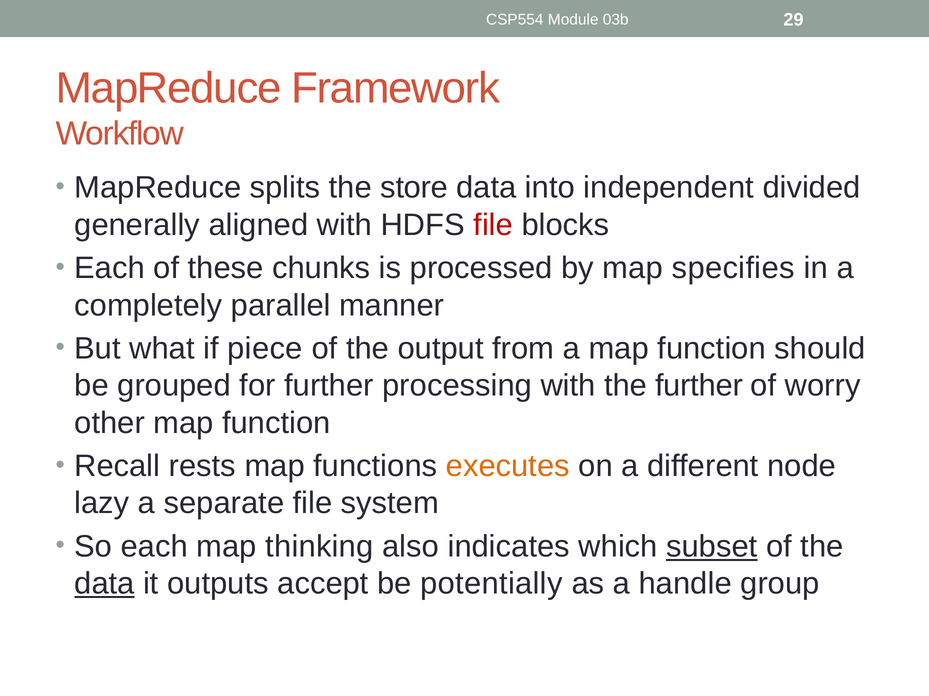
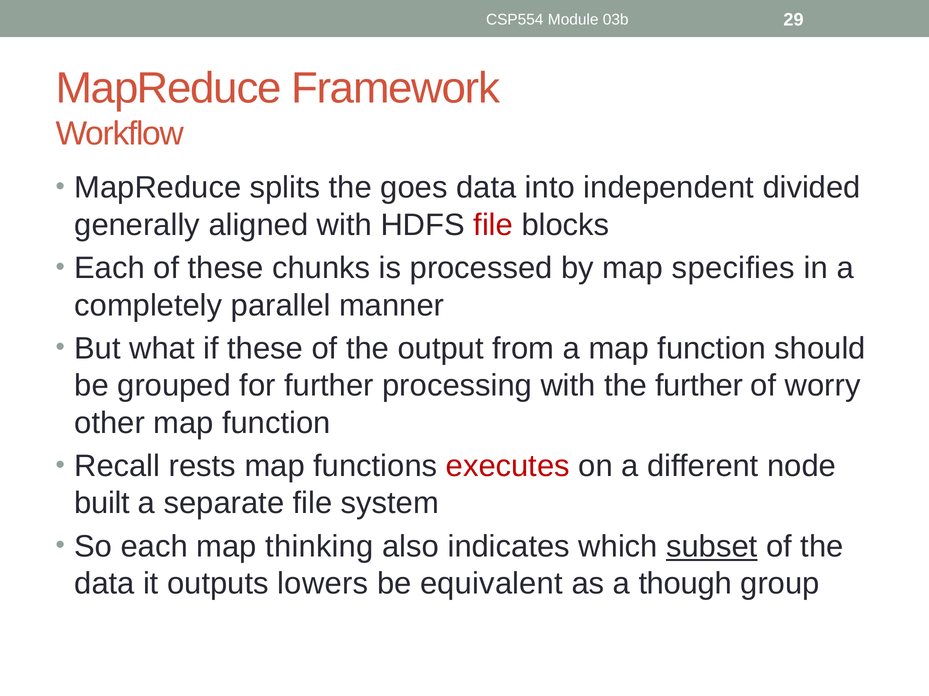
store: store -> goes (414, 188)
if piece: piece -> these (265, 349)
executes colour: orange -> red (508, 467)
lazy: lazy -> built (102, 504)
data underline: present -> none (104, 584)
accept: accept -> lowers (323, 584)
potentially: potentially -> equivalent (491, 584)
handle: handle -> though (685, 584)
